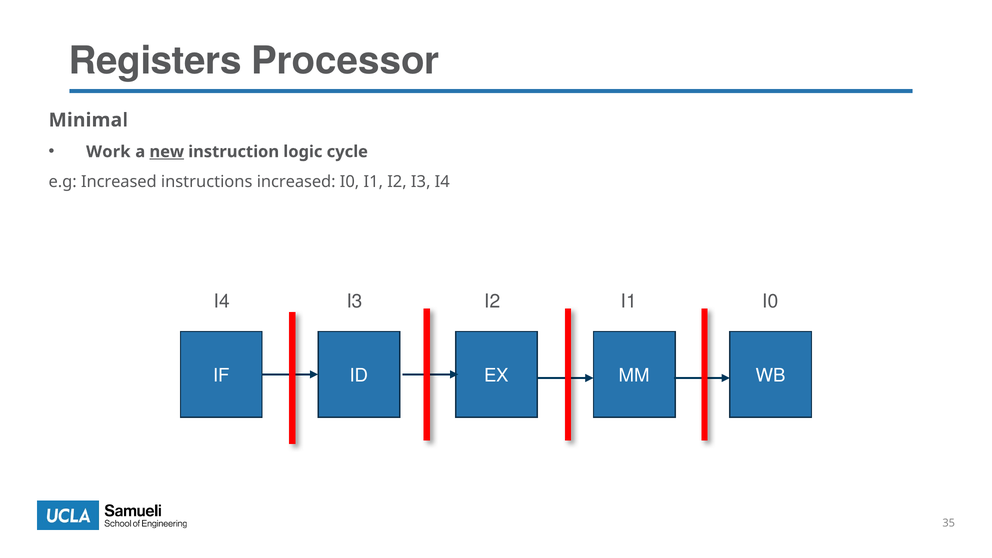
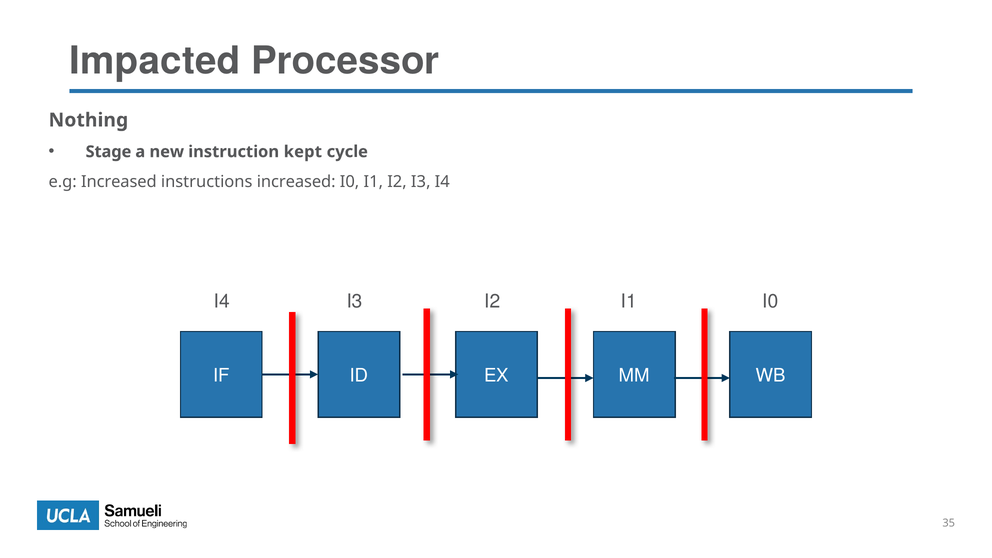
Registers: Registers -> Impacted (155, 61)
Minimal: Minimal -> Nothing (88, 120)
Work: Work -> Stage (108, 152)
new underline: present -> none (167, 152)
logic: logic -> kept (303, 152)
